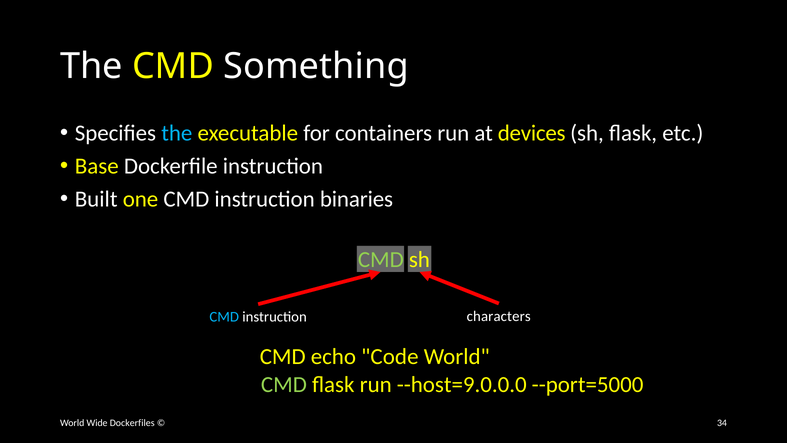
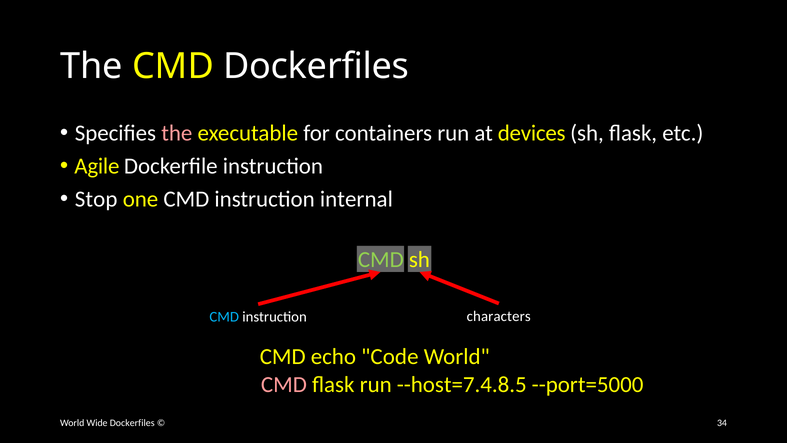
CMD Something: Something -> Dockerfiles (316, 66)
the colour: light blue -> pink (177, 133)
Base: Base -> Agile (97, 166)
Built: Built -> Stop (96, 199)
binaries: binaries -> internal (356, 199)
CMD colour: light green -> pink (284, 385)
--host=9.0.0.0: --host=9.0.0.0 -> --host=7.4.8.5 (462, 385)
